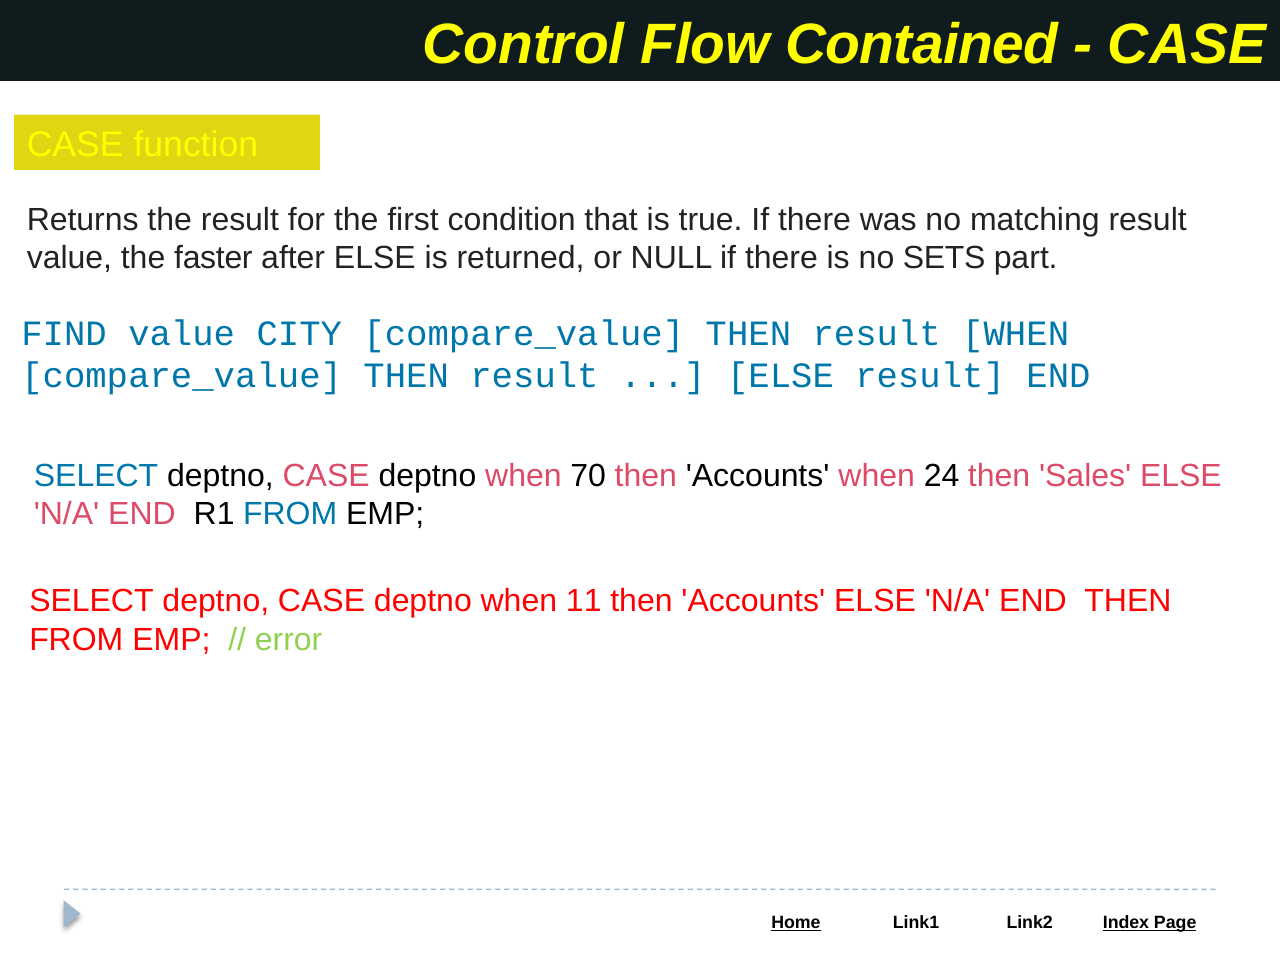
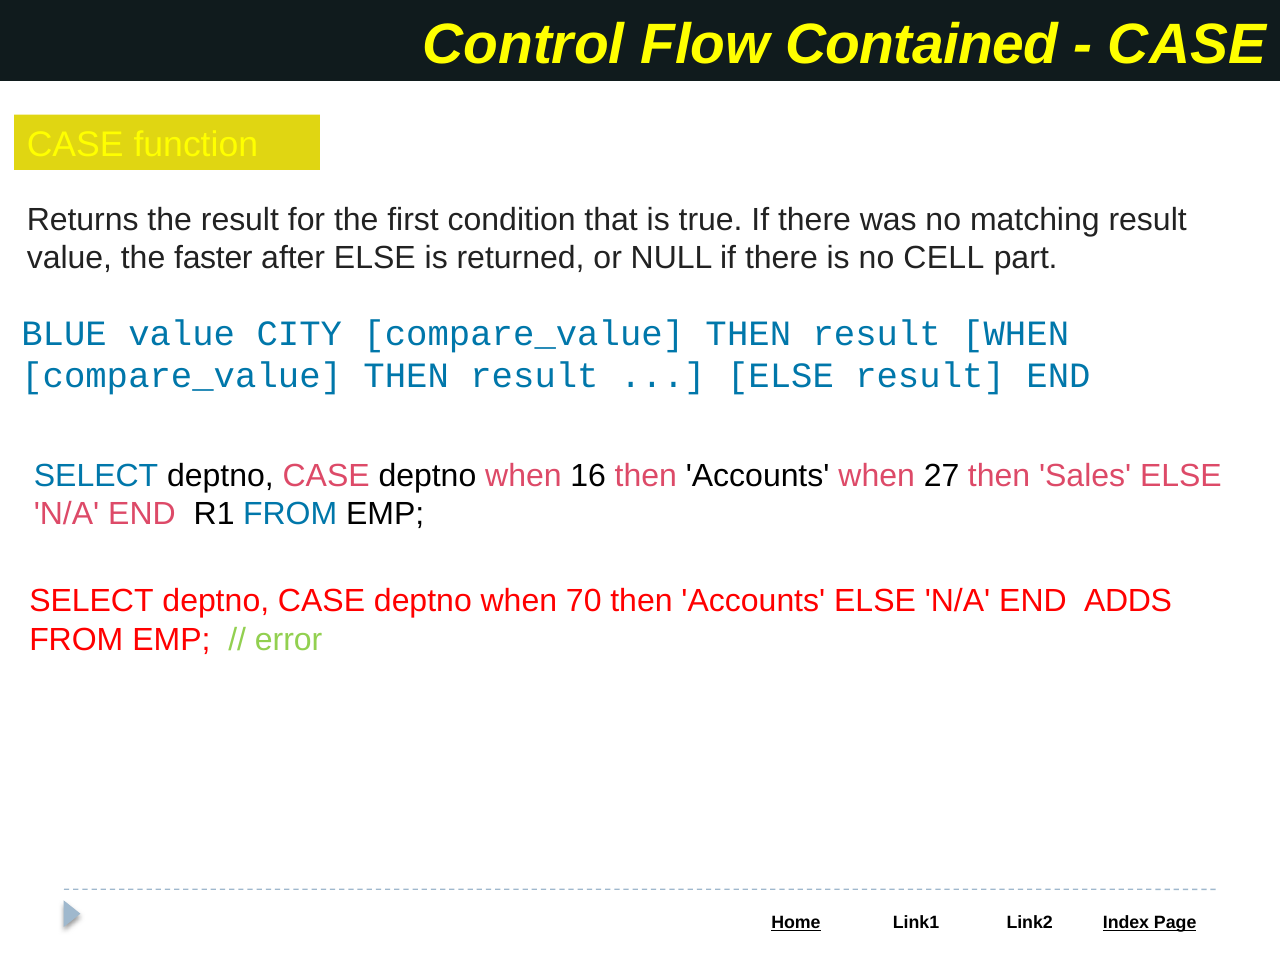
SETS: SETS -> CELL (944, 258)
FIND: FIND -> BLUE (64, 334)
70: 70 -> 16 (588, 476)
24: 24 -> 27 (942, 476)
11: 11 -> 70 (584, 601)
END THEN: THEN -> ADDS (1128, 601)
